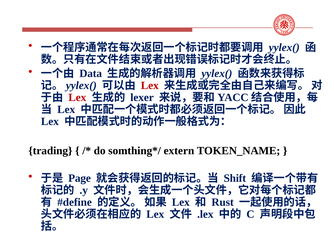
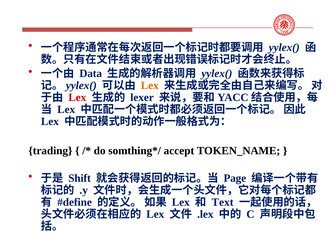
Lex colour: red -> orange (150, 86)
extern: extern -> accept (179, 151)
Page: Page -> Shift (80, 178)
Shift: Shift -> Page (235, 178)
Rust: Rust -> Text (223, 202)
